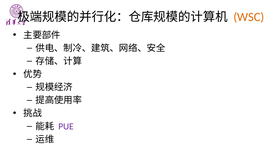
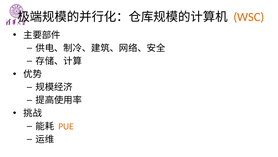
PUE colour: purple -> orange (66, 126)
